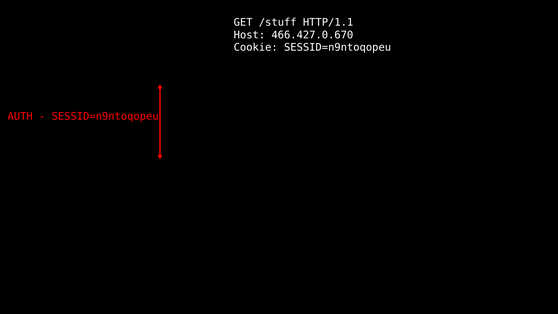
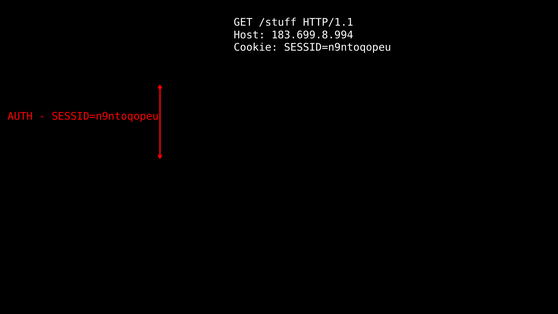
466.427.0.670: 466.427.0.670 -> 183.699.8.994 (312, 35)
